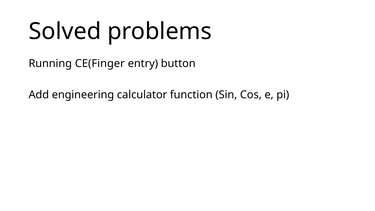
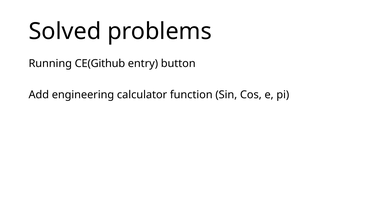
CE(Finger: CE(Finger -> CE(Github (100, 63)
